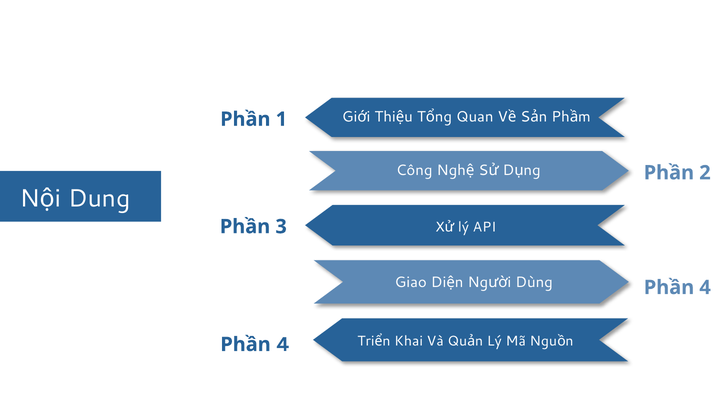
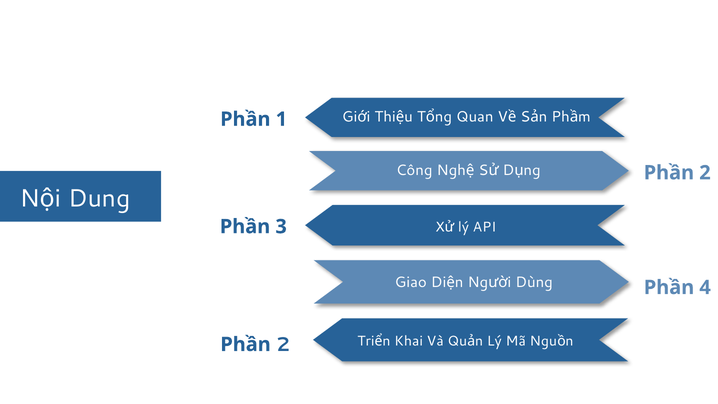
4: 4 -> 2 (283, 344)
